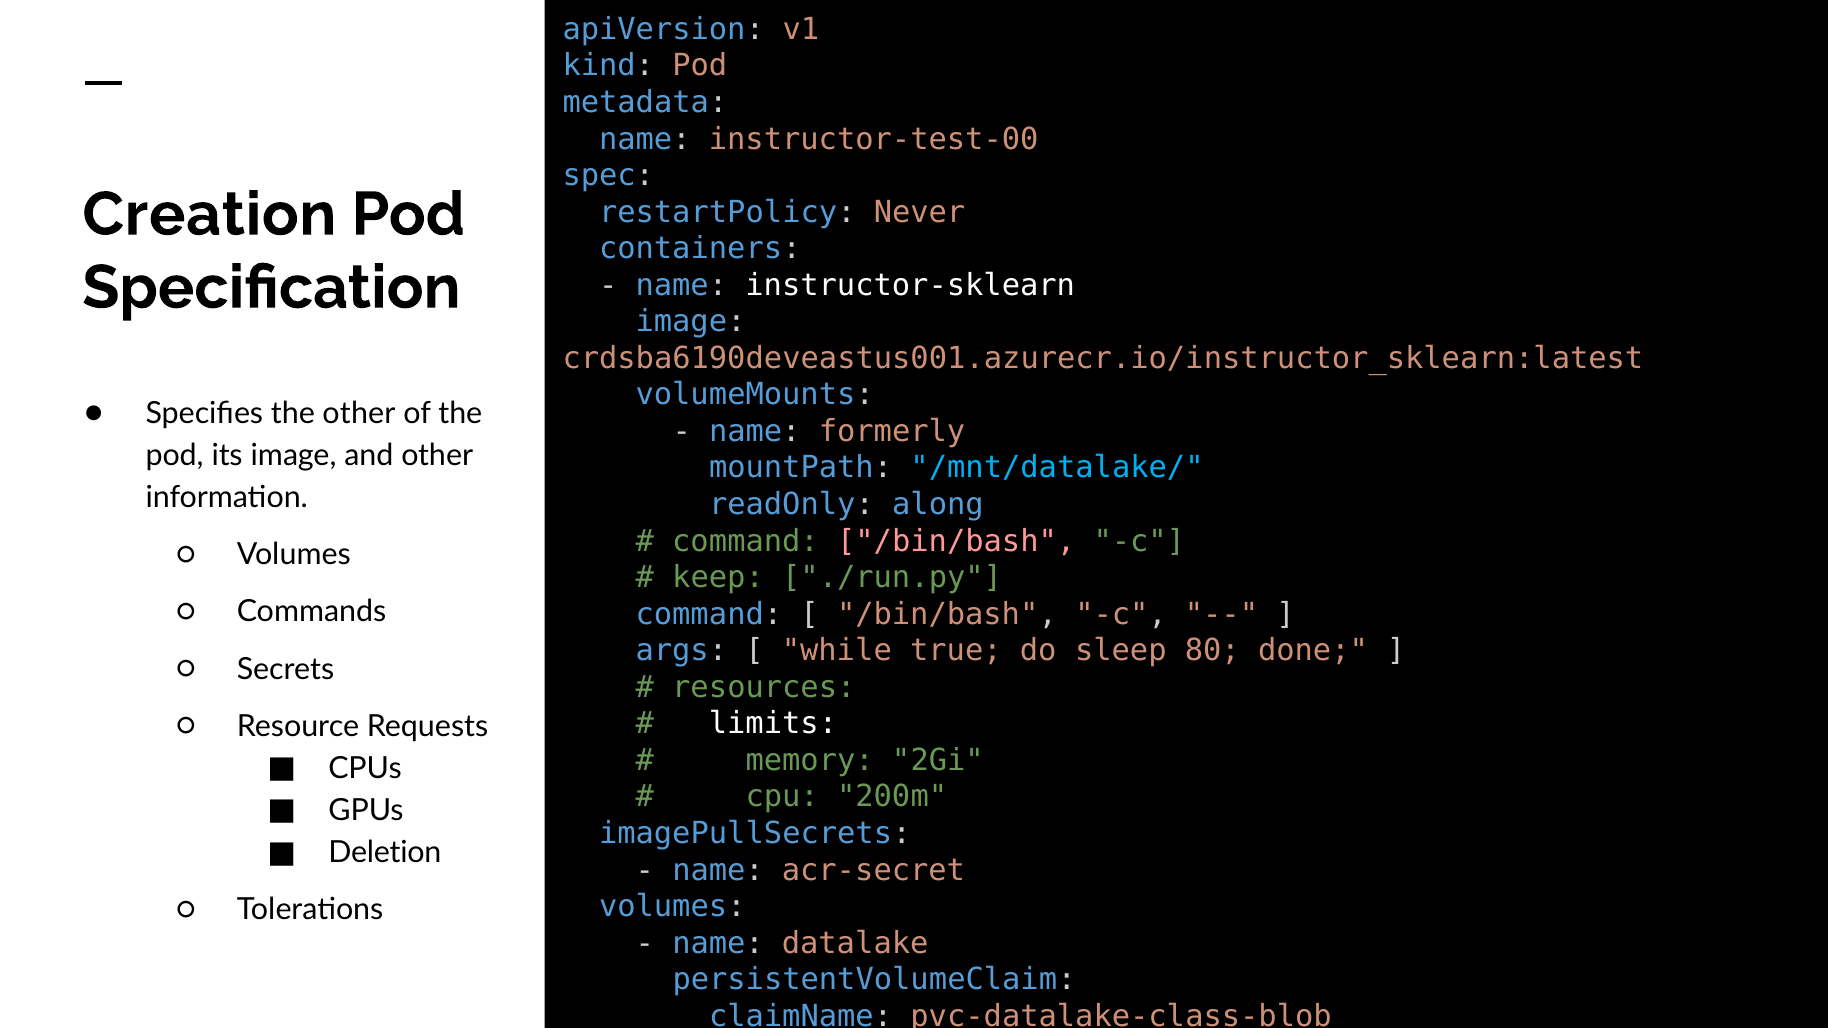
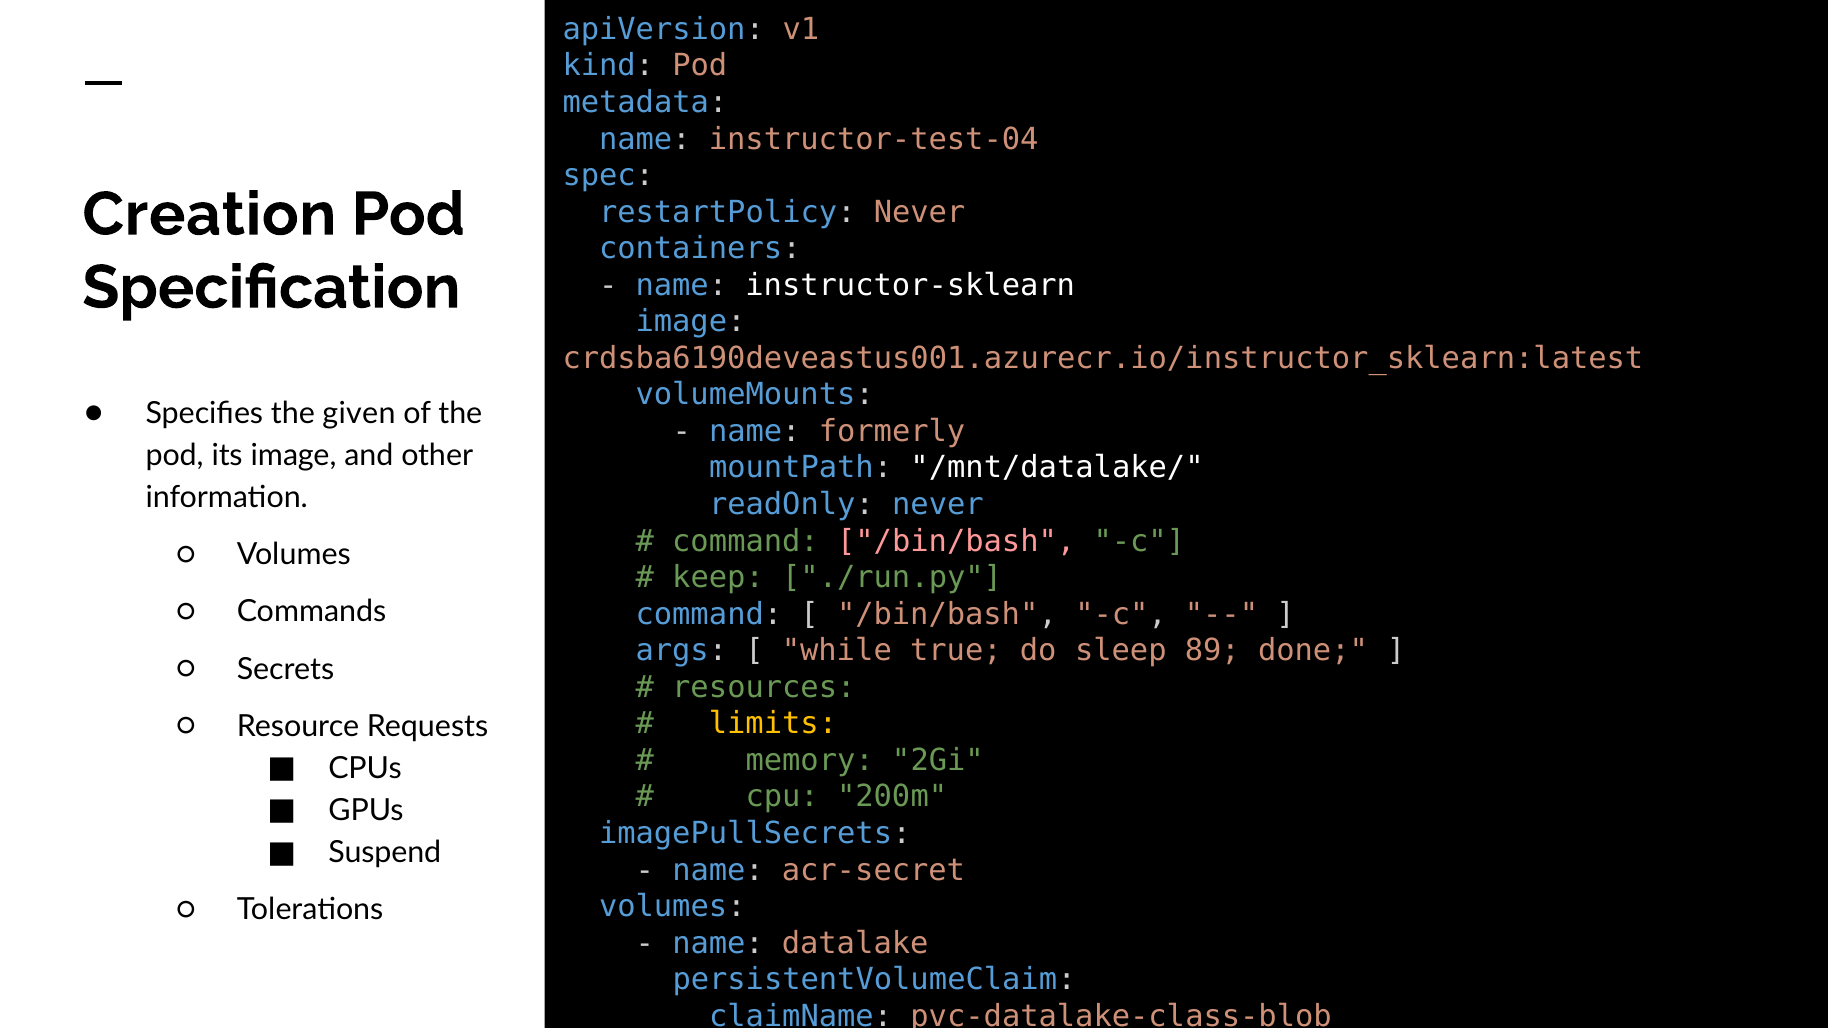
instructor-test-00: instructor-test-00 -> instructor-test-04 (874, 139)
the other: other -> given (359, 413)
/mnt/datalake/ colour: light blue -> white (1057, 468)
readOnly along: along -> never (938, 505)
80: 80 -> 89 (1212, 651)
limits colour: white -> yellow (773, 724)
Deletion: Deletion -> Suspend (385, 853)
